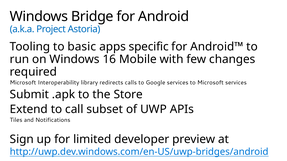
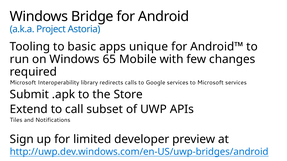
specific: specific -> unique (149, 47)
16: 16 -> 65 (109, 59)
